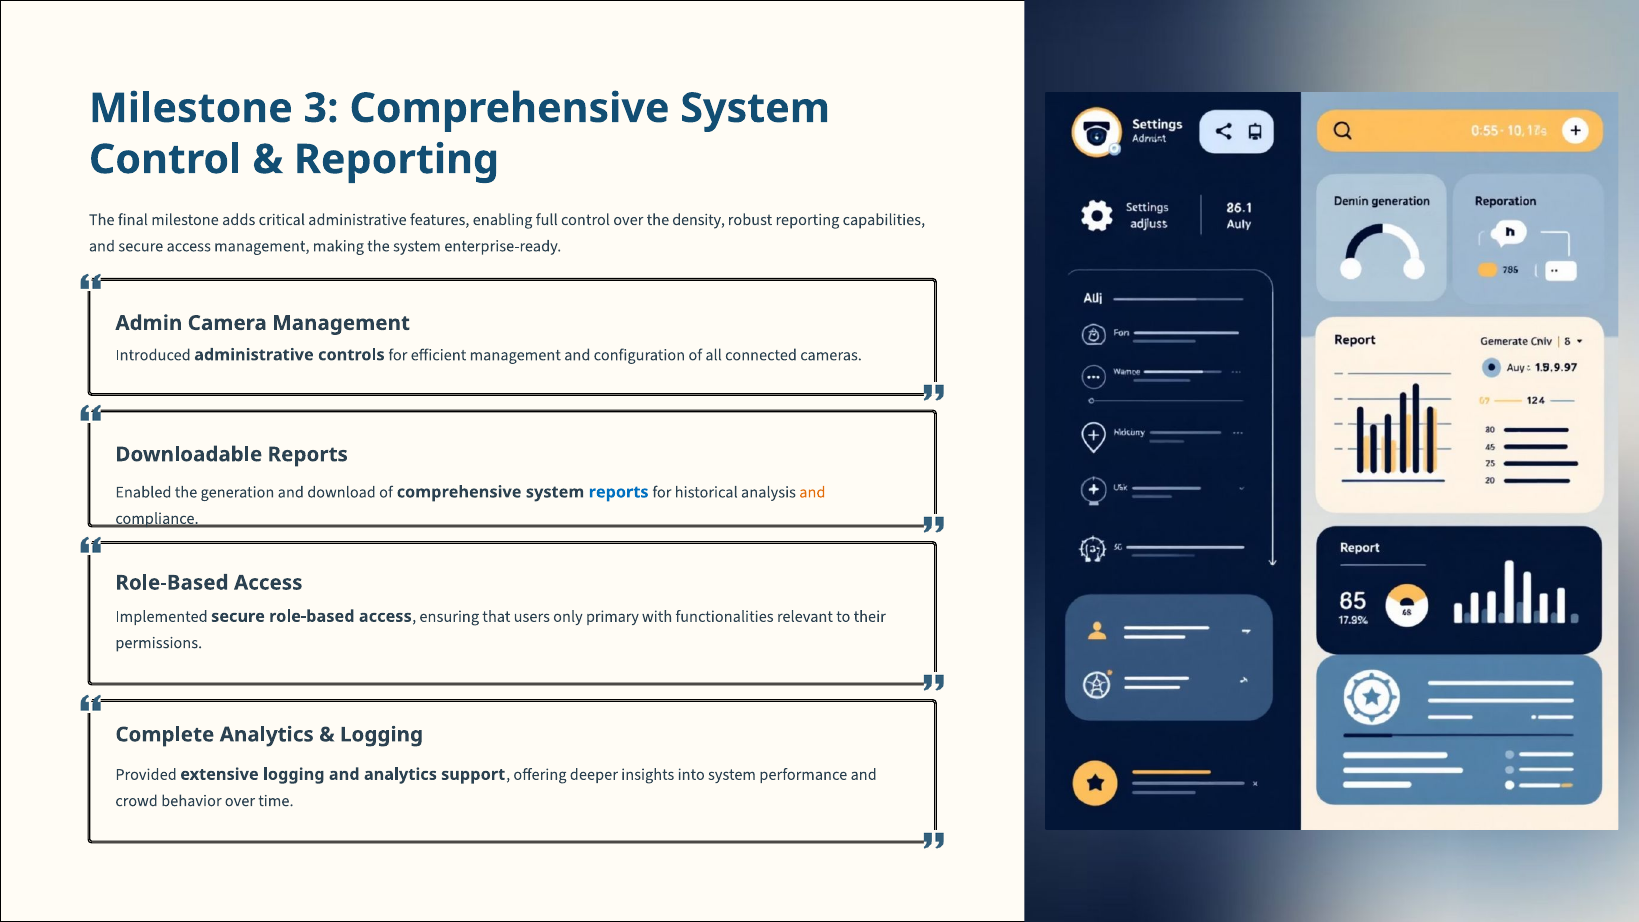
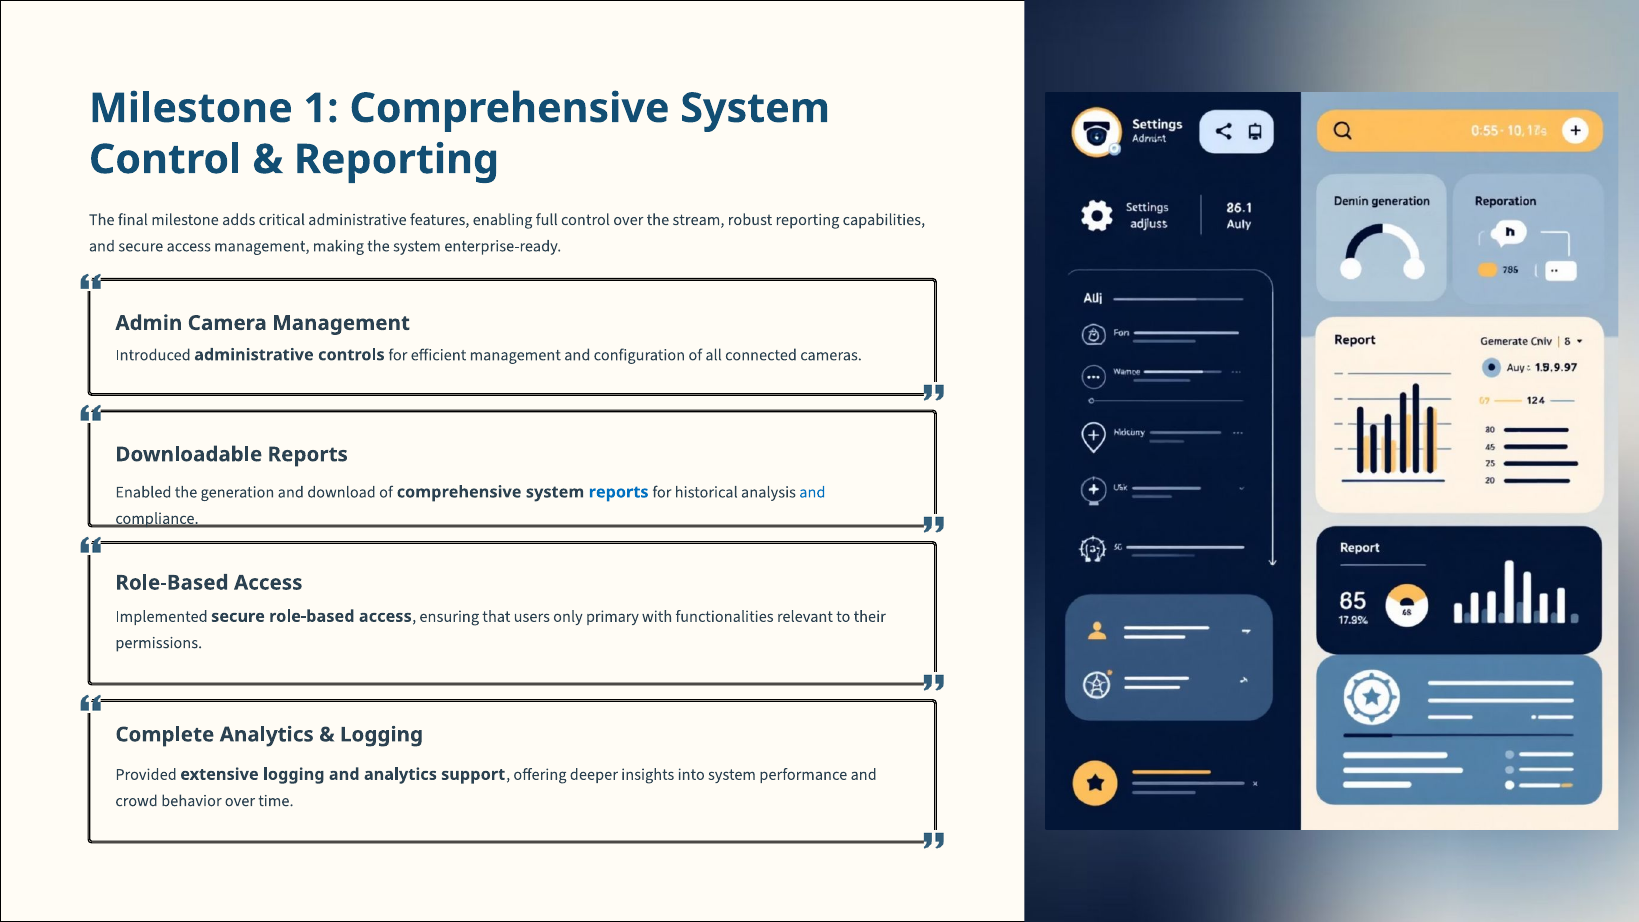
3: 3 -> 1 (321, 108)
density: density -> stream (698, 220)
and colour: orange -> blue (812, 492)
